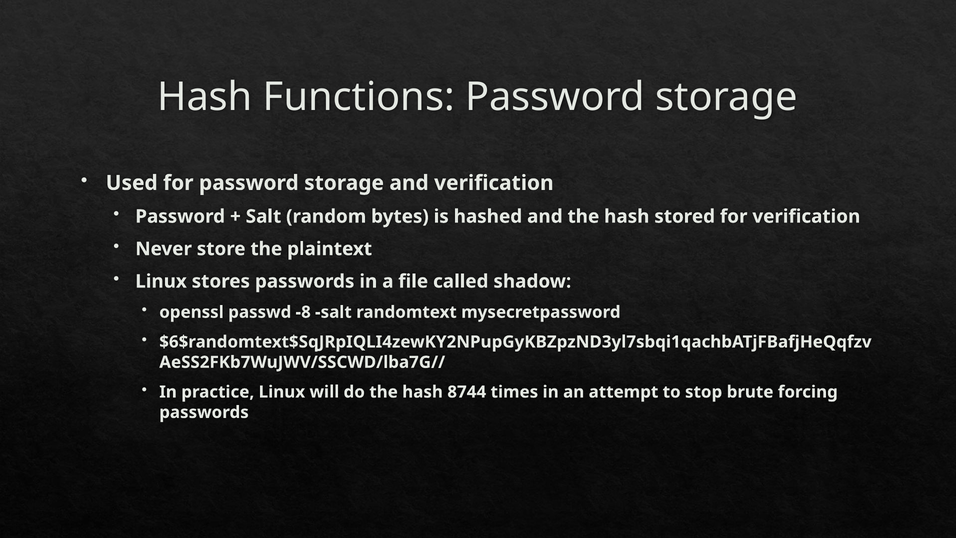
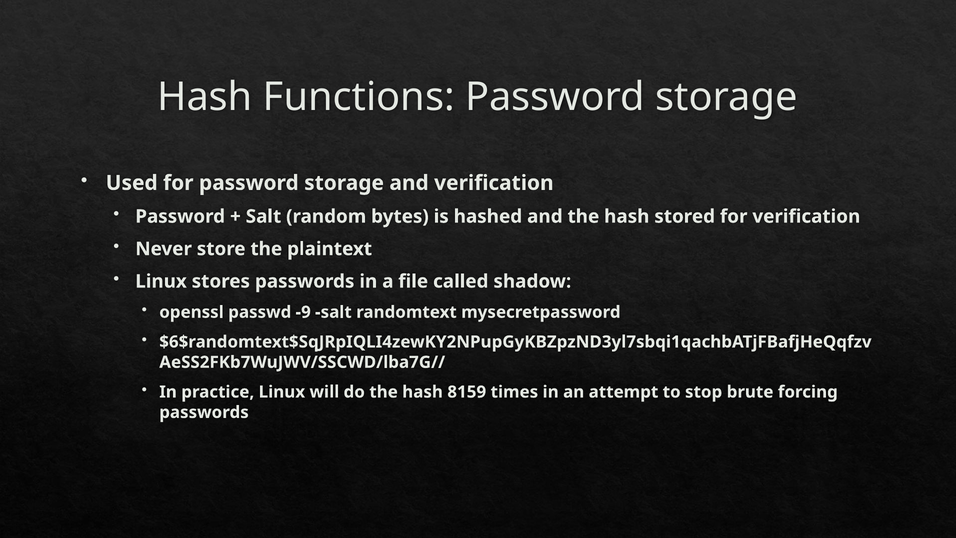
-8: -8 -> -9 (303, 312)
8744: 8744 -> 8159 (467, 392)
